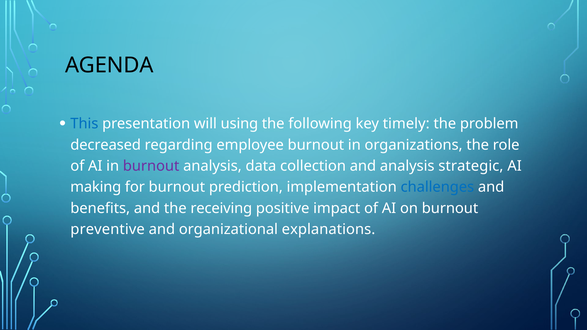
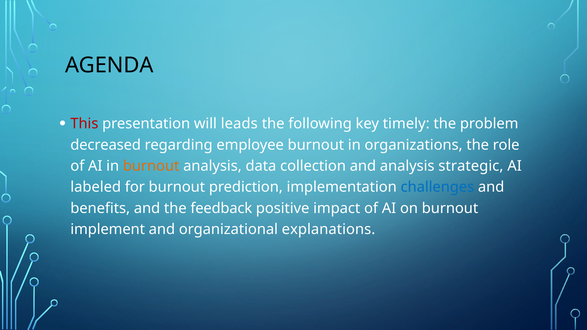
This colour: blue -> red (84, 124)
using: using -> leads (239, 124)
burnout colour: purple -> orange (151, 166)
making: making -> labeled (96, 187)
receiving: receiving -> feedback (221, 208)
preventive: preventive -> implement (108, 230)
